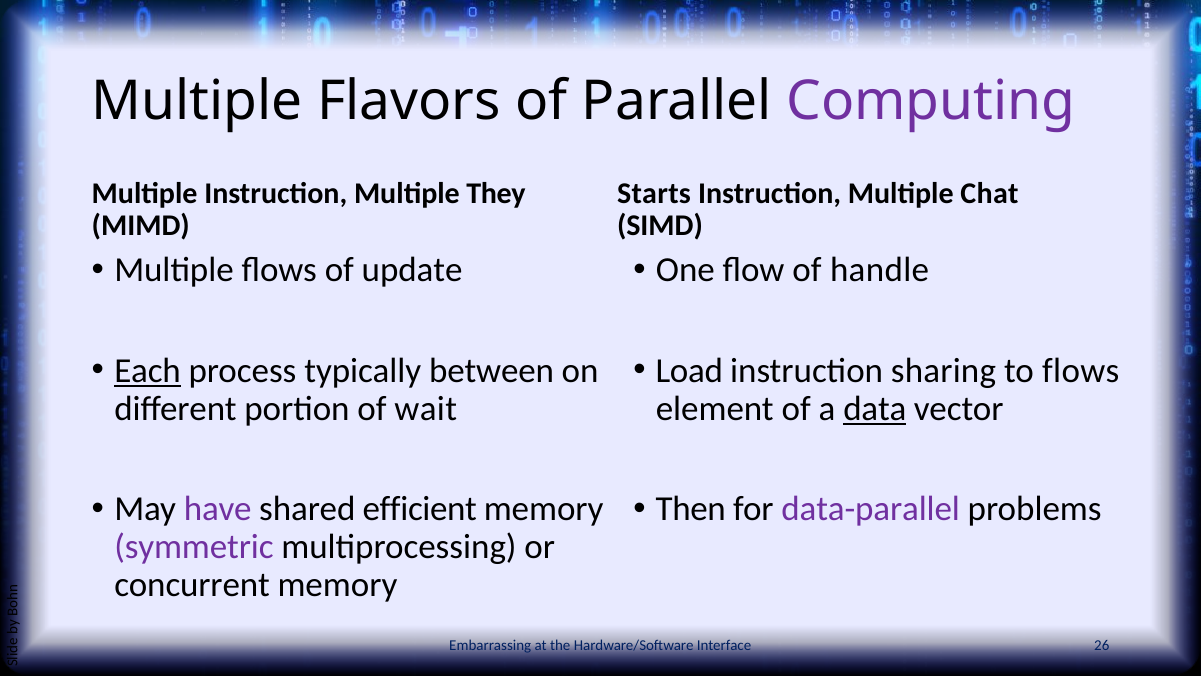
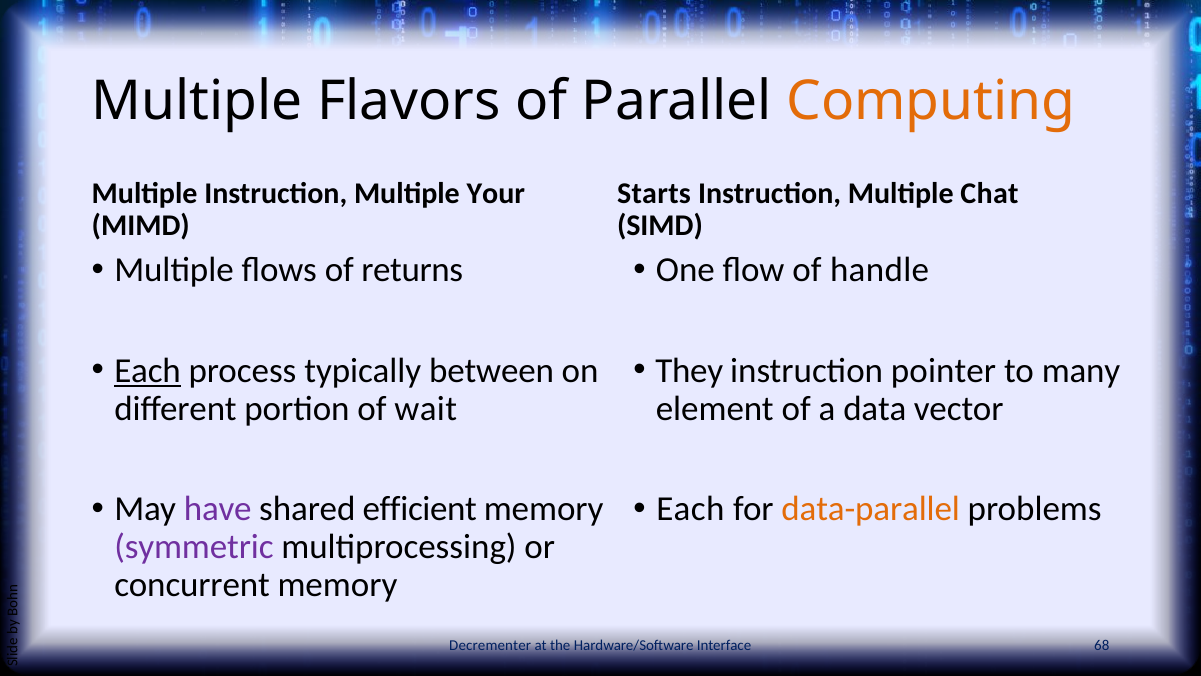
Computing colour: purple -> orange (931, 101)
They: They -> Your (496, 193)
update: update -> returns (412, 270)
Load: Load -> They (689, 370)
sharing: sharing -> pointer (944, 370)
to flows: flows -> many (1081, 370)
data underline: present -> none (875, 408)
Then: Then -> Each (690, 509)
data-parallel colour: purple -> orange (871, 509)
Embarrassing: Embarrassing -> Decrementer (490, 645)
26: 26 -> 68 (1102, 645)
